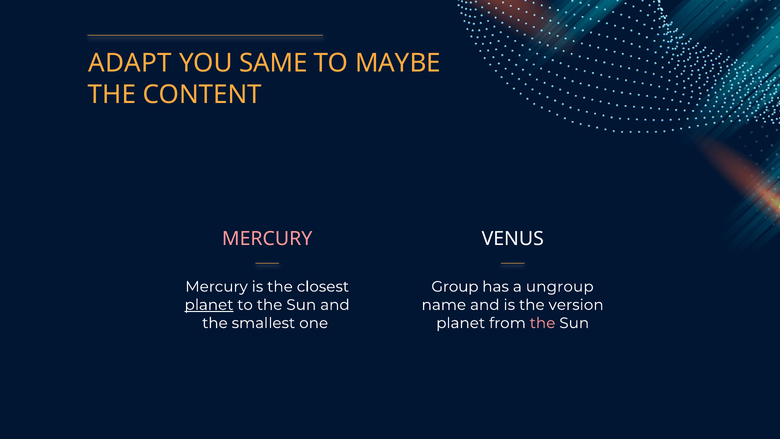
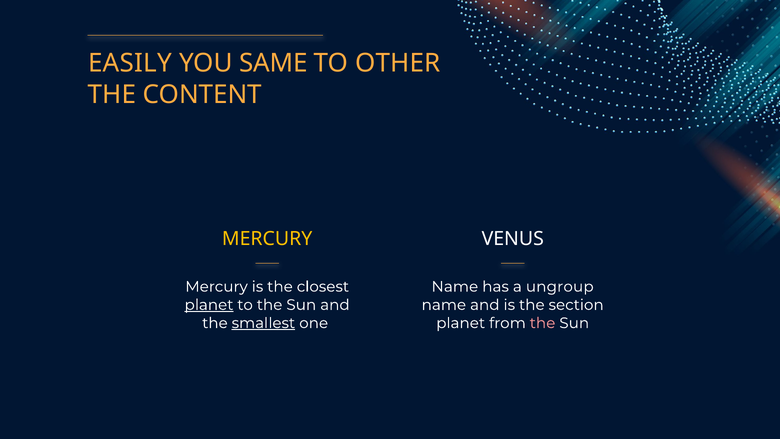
ADAPT: ADAPT -> EASILY (130, 63)
MAYBE: MAYBE -> OTHER (398, 63)
MERCURY colour: pink -> yellow (267, 239)
Group: Group -> Name (455, 287)
version: version -> section (576, 305)
smallest underline: none -> present (263, 323)
